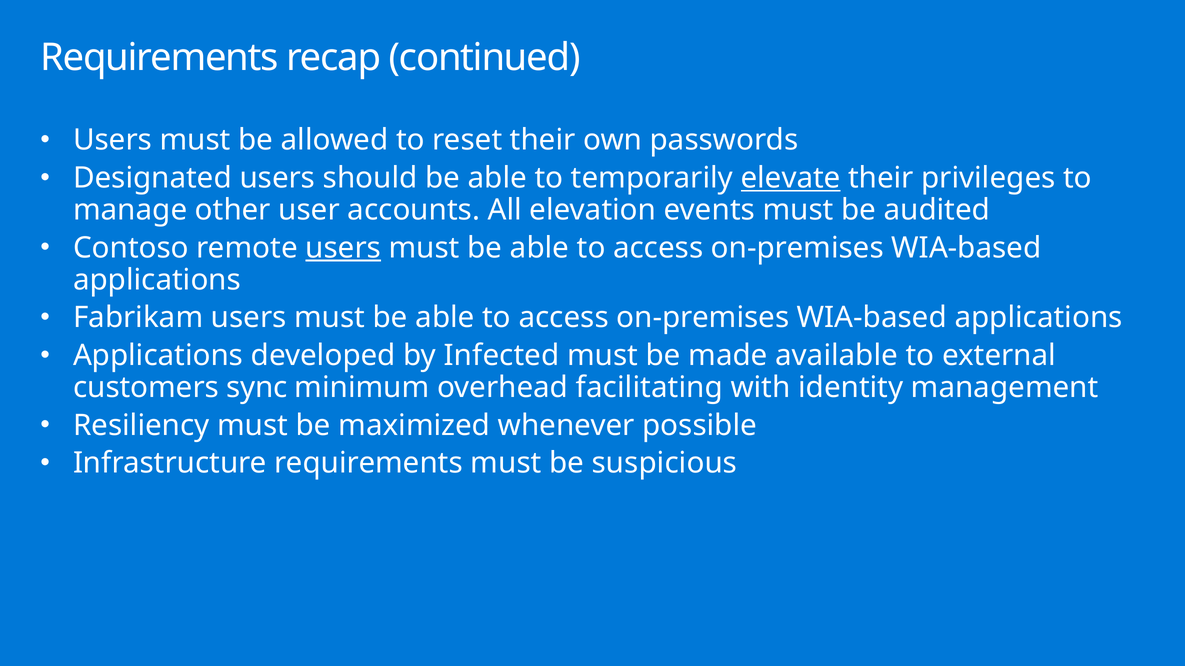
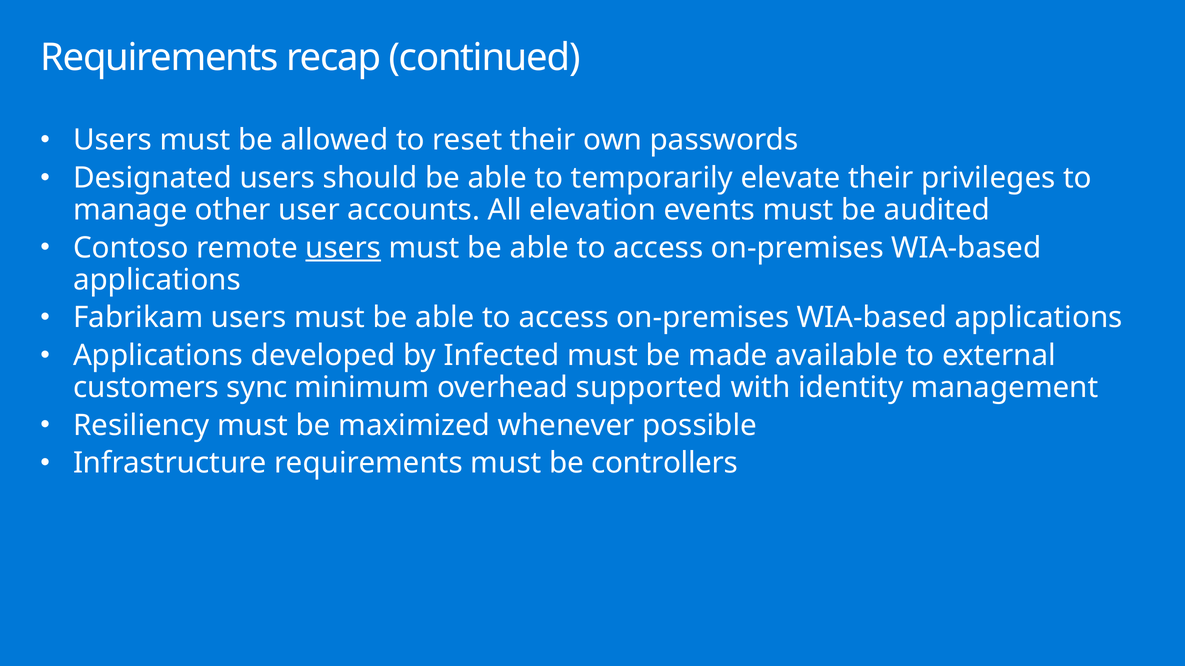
elevate underline: present -> none (791, 178)
facilitating: facilitating -> supported (649, 388)
suspicious: suspicious -> controllers (665, 464)
